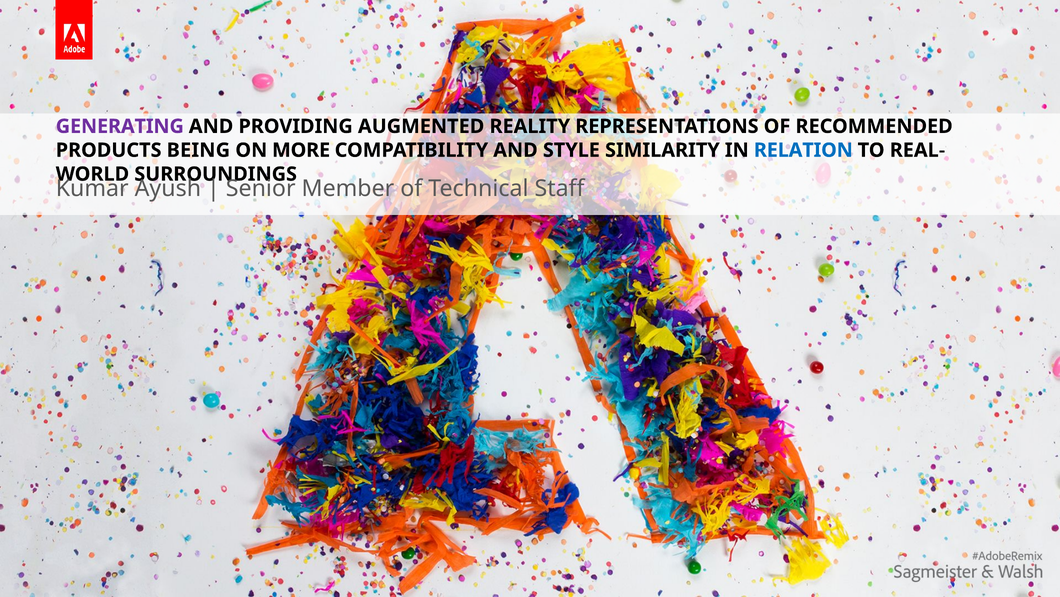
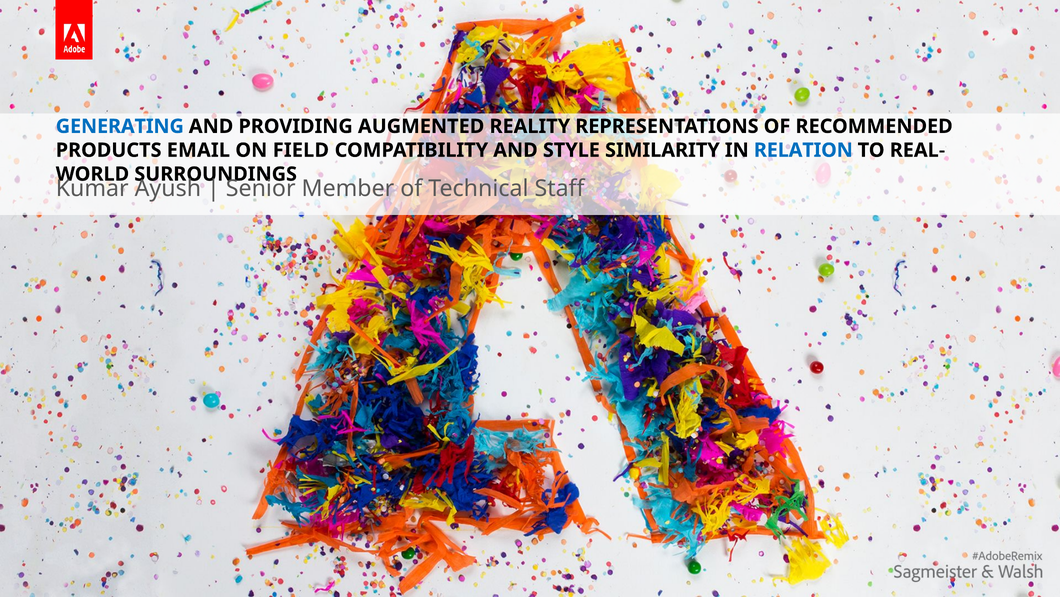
GENERATING colour: purple -> blue (120, 126)
BEING: BEING -> EMAIL (198, 150)
MORE: MORE -> FIELD (301, 150)
